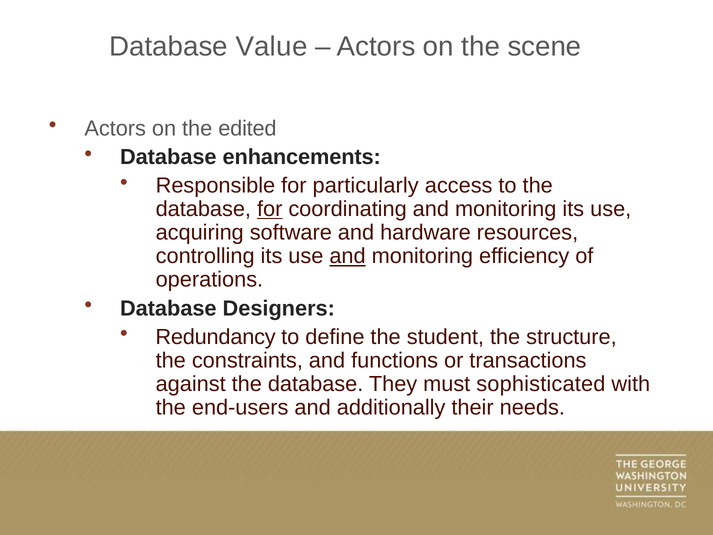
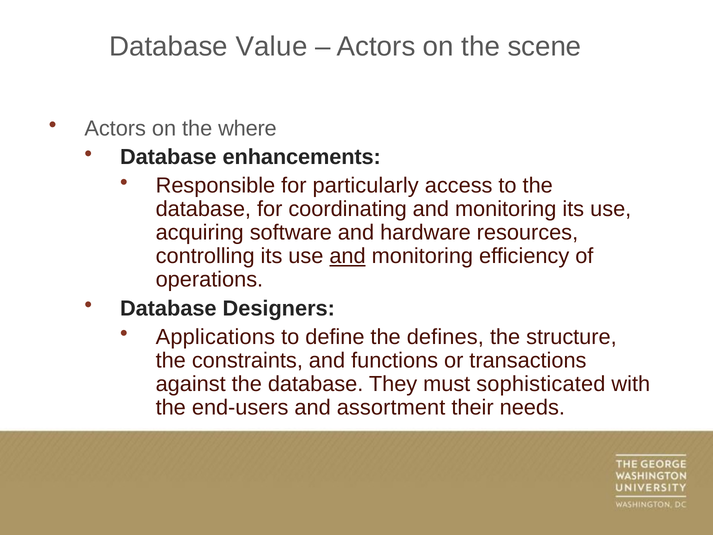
edited: edited -> where (247, 129)
for underline: present -> none (270, 209)
Redundancy: Redundancy -> Applications (215, 337)
student: student -> defines (445, 337)
additionally: additionally -> assortment (391, 407)
